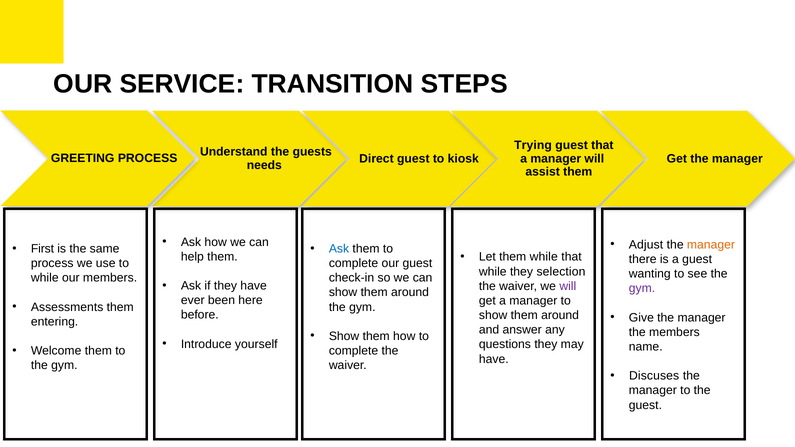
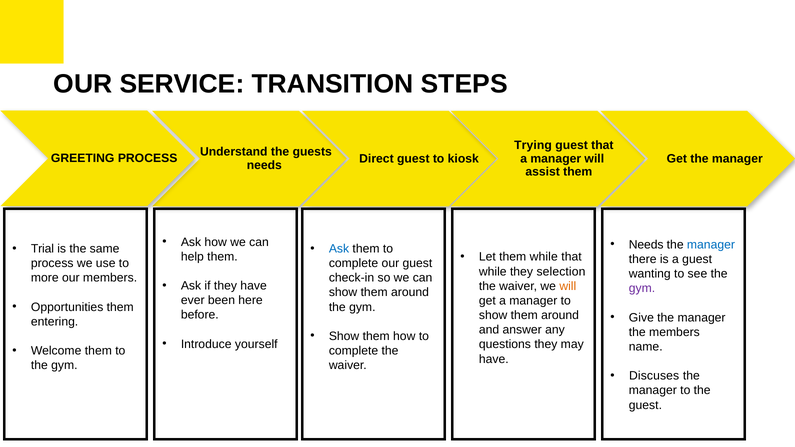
Adjust: Adjust -> Needs (646, 245)
manager colour: orange -> blue (711, 245)
First: First -> Trial (42, 249)
while: while -> more (45, 278)
will colour: purple -> orange (568, 286)
Assessments: Assessments -> Opportunities (67, 307)
